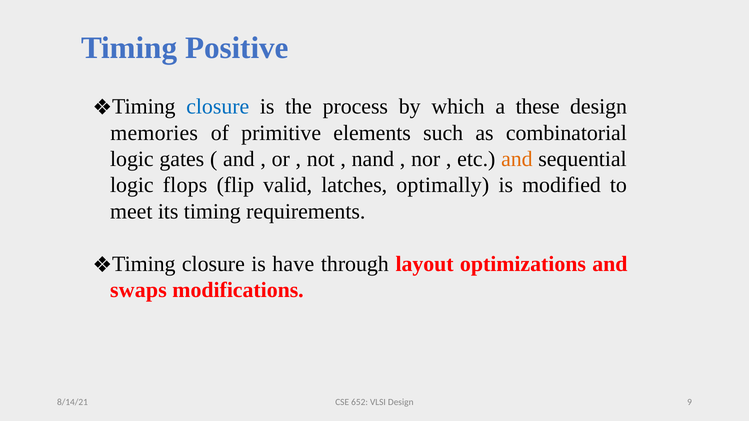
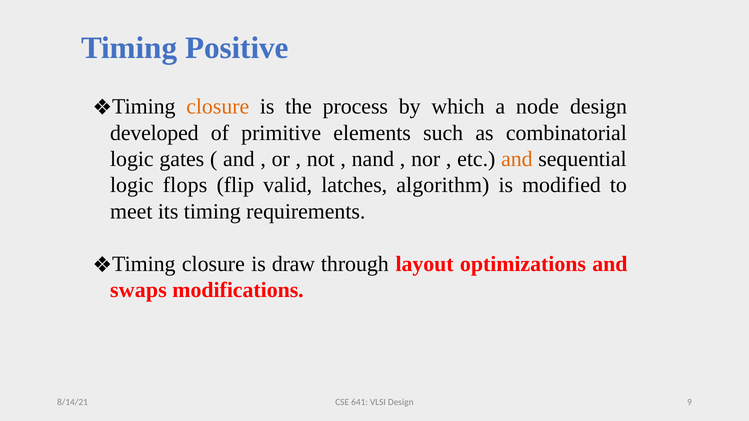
closure colour: blue -> orange (218, 107)
these: these -> node (537, 107)
memories: memories -> developed (154, 133)
optimally: optimally -> algorithm (443, 185)
have: have -> draw (293, 264)
652: 652 -> 641 (360, 402)
